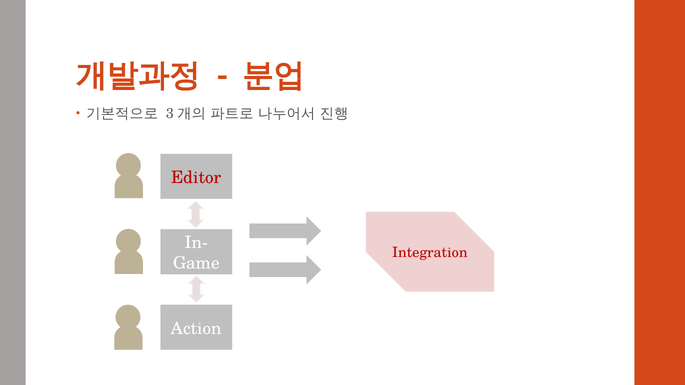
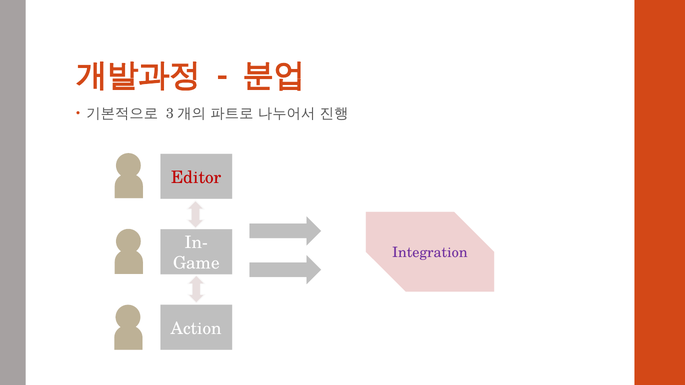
Integration colour: red -> purple (430, 253)
